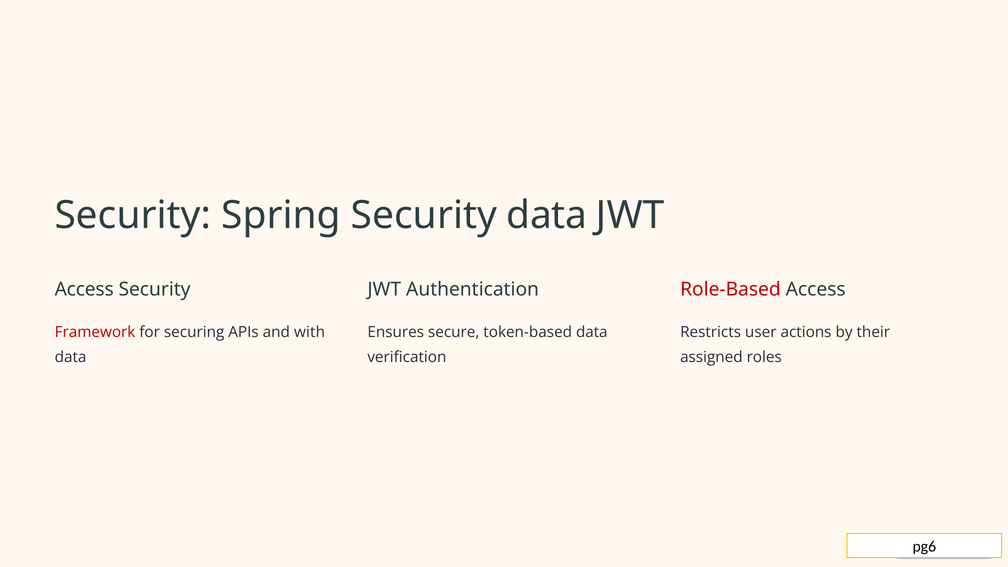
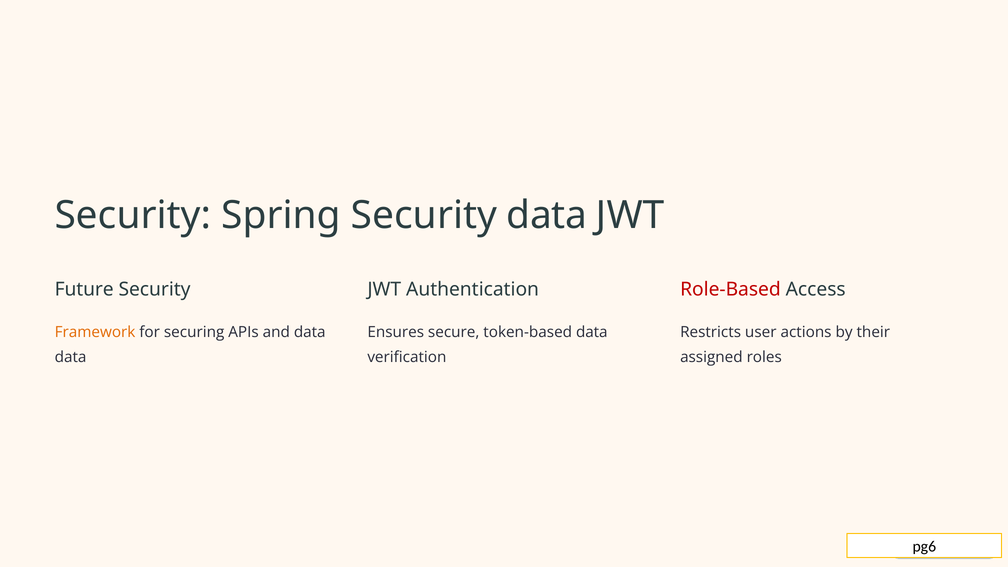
Access: Access -> Future (84, 289)
Framework colour: red -> orange (95, 332)
and with: with -> data (310, 332)
